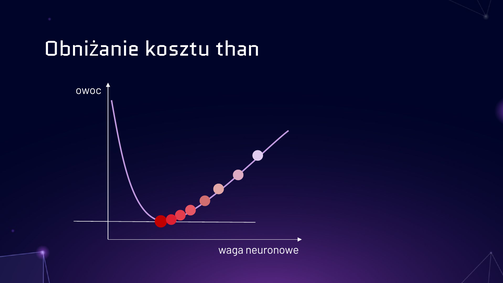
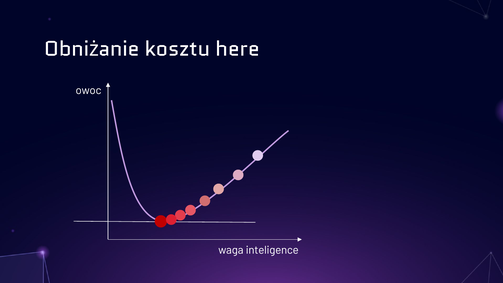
than: than -> here (238, 49)
neuronowe: neuronowe -> inteligence (272, 250)
